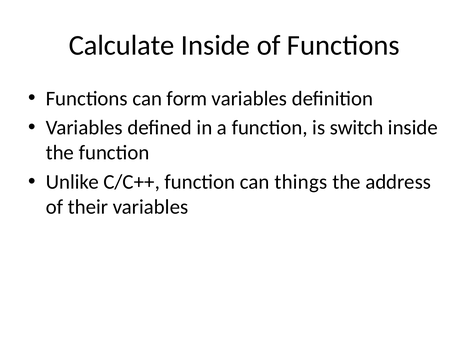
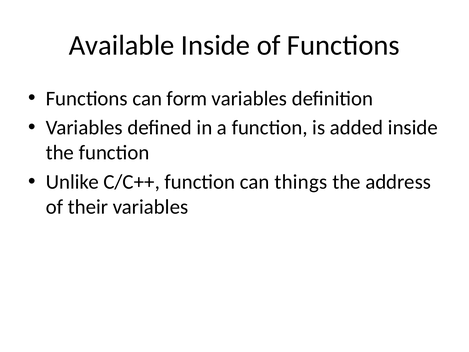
Calculate: Calculate -> Available (122, 45)
switch: switch -> added (357, 128)
